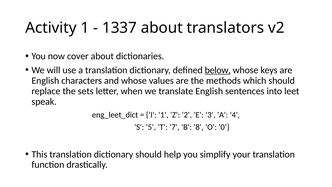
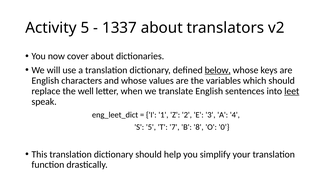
Activity 1: 1 -> 5 (85, 28)
methods: methods -> variables (223, 81)
sets: sets -> well (86, 91)
leet underline: none -> present (292, 91)
